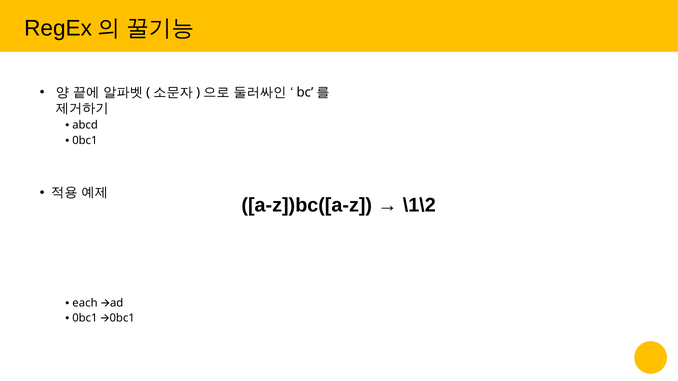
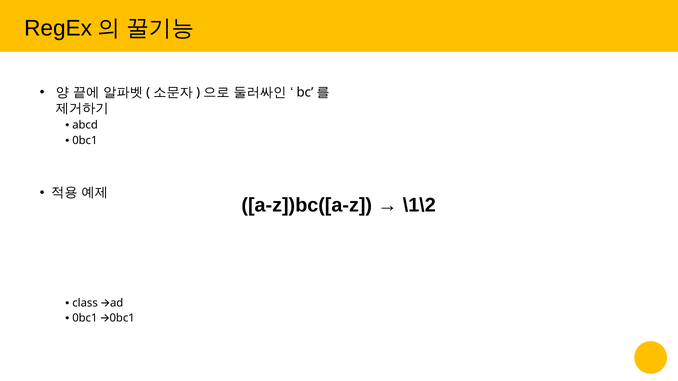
each: each -> class (85, 303)
